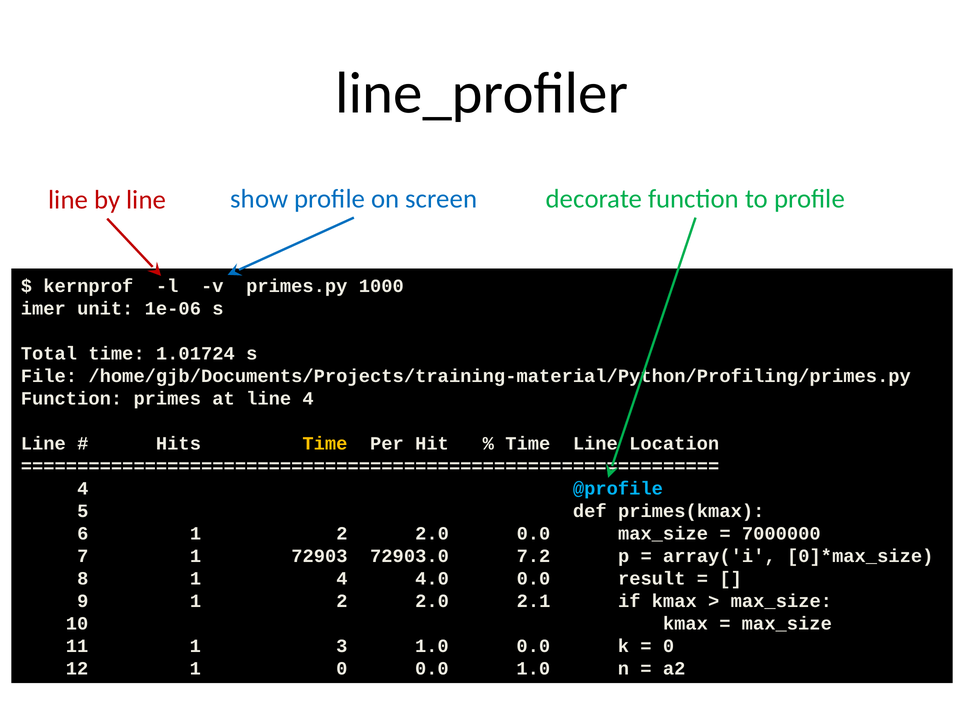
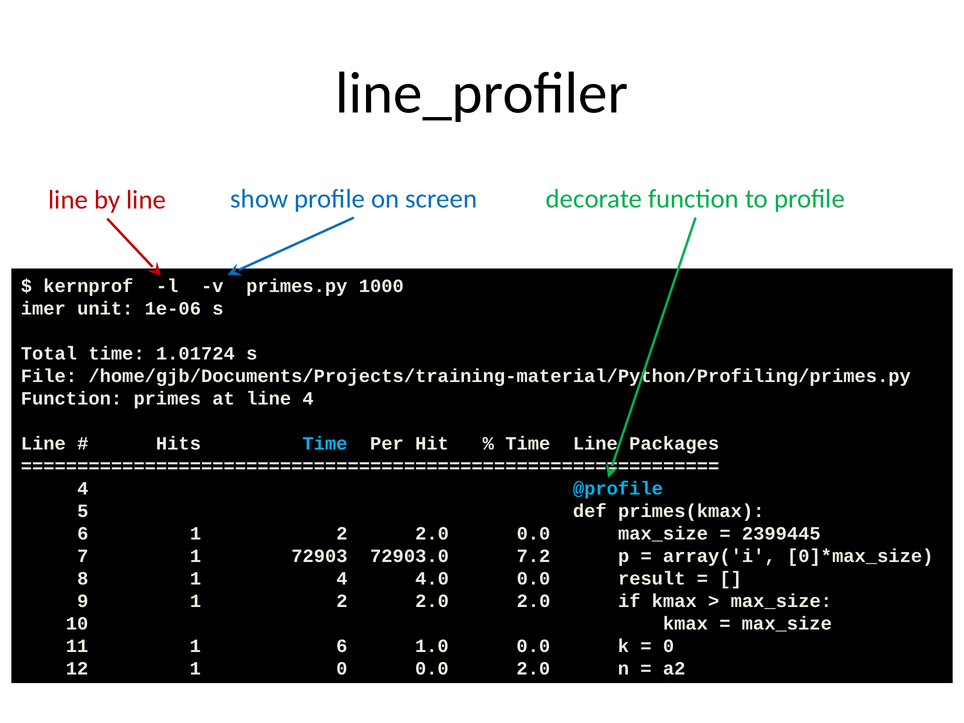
Time colour: yellow -> light blue (325, 443)
Location: Location -> Packages (674, 443)
7000000: 7000000 -> 2399445 (781, 533)
2.0 2.1: 2.1 -> 2.0 (534, 601)
1 3: 3 -> 6 (342, 646)
0.0 1.0: 1.0 -> 2.0 (533, 668)
